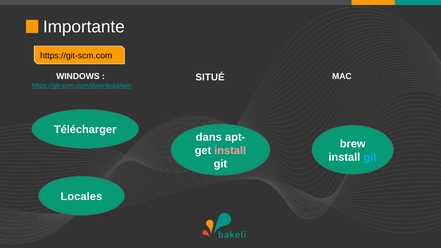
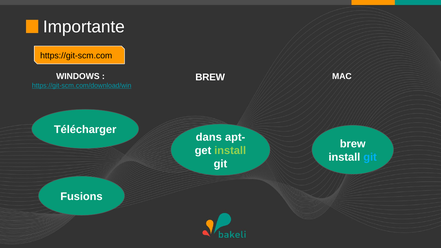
SITUÉ: SITUÉ -> BREW (210, 77)
install colour: pink -> light green (230, 151)
Locales: Locales -> Fusions (81, 197)
